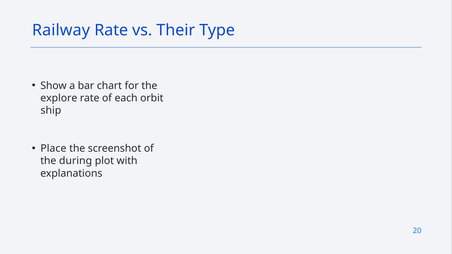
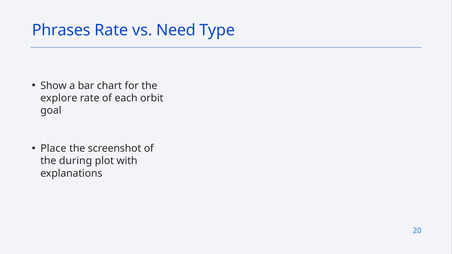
Railway: Railway -> Phrases (61, 30)
Their: Their -> Need (176, 30)
ship: ship -> goal (51, 111)
